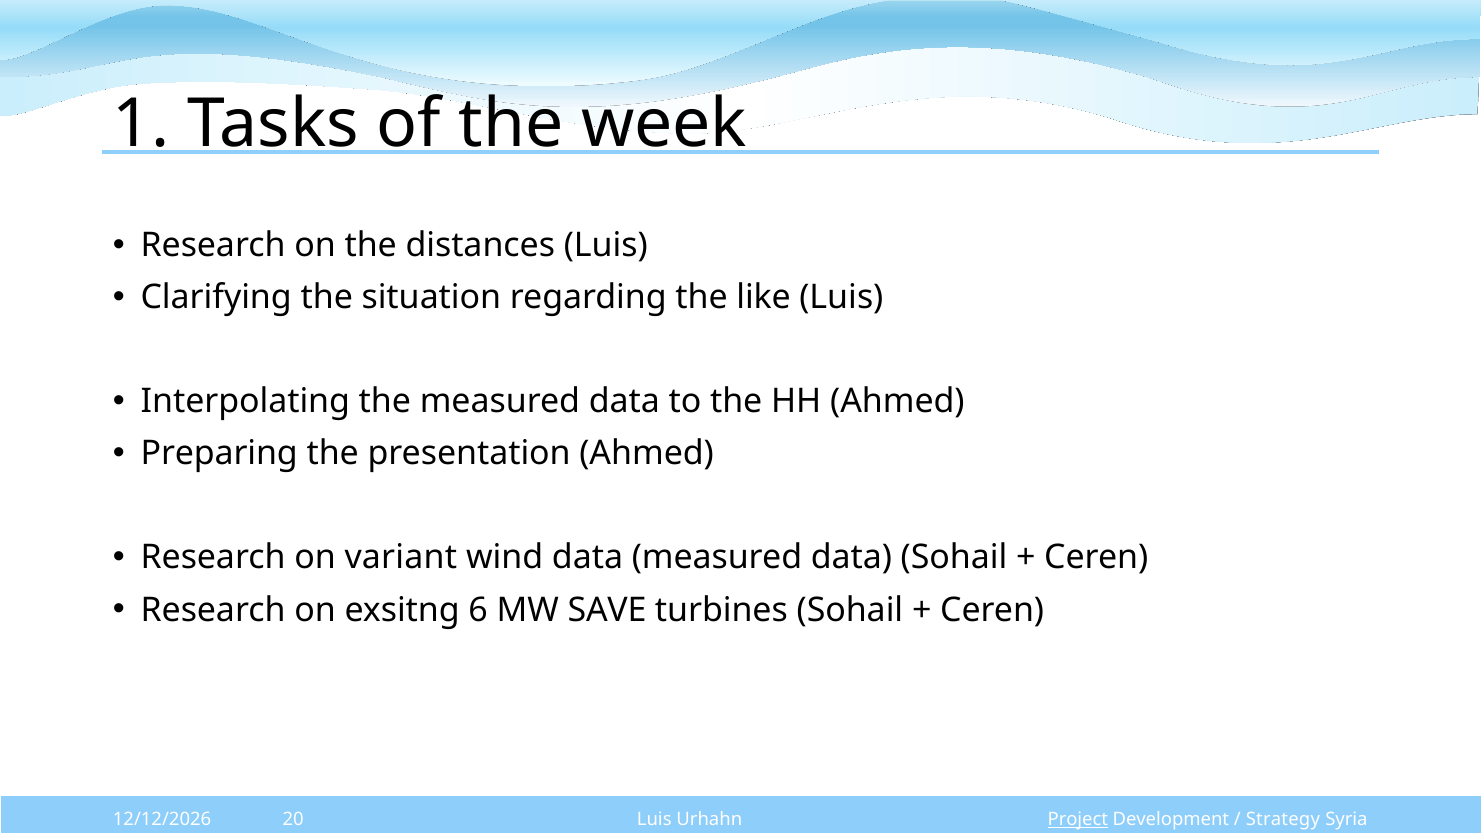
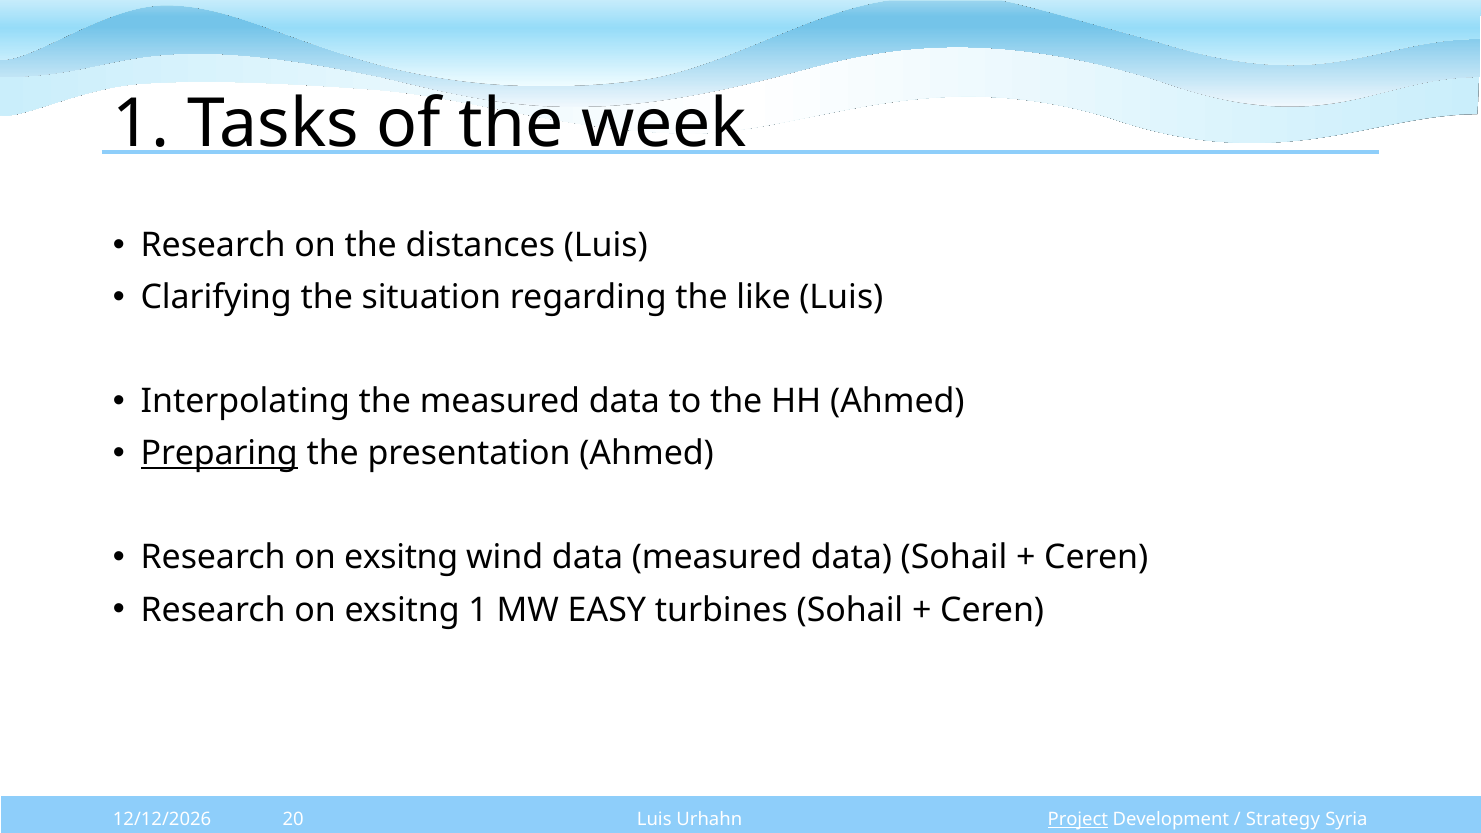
Preparing underline: none -> present (219, 454)
variant: variant -> exsitng (401, 558)
exsitng 6: 6 -> 1 (478, 610)
SAVE: SAVE -> EASY (607, 610)
